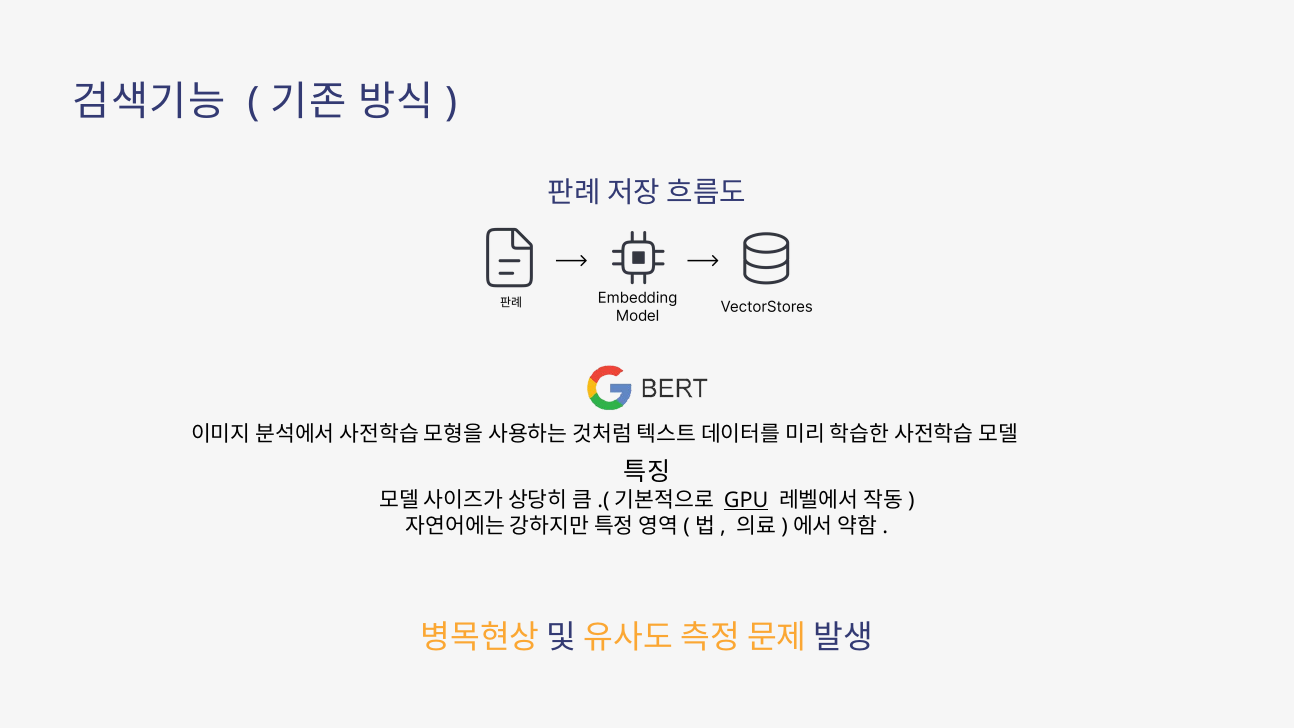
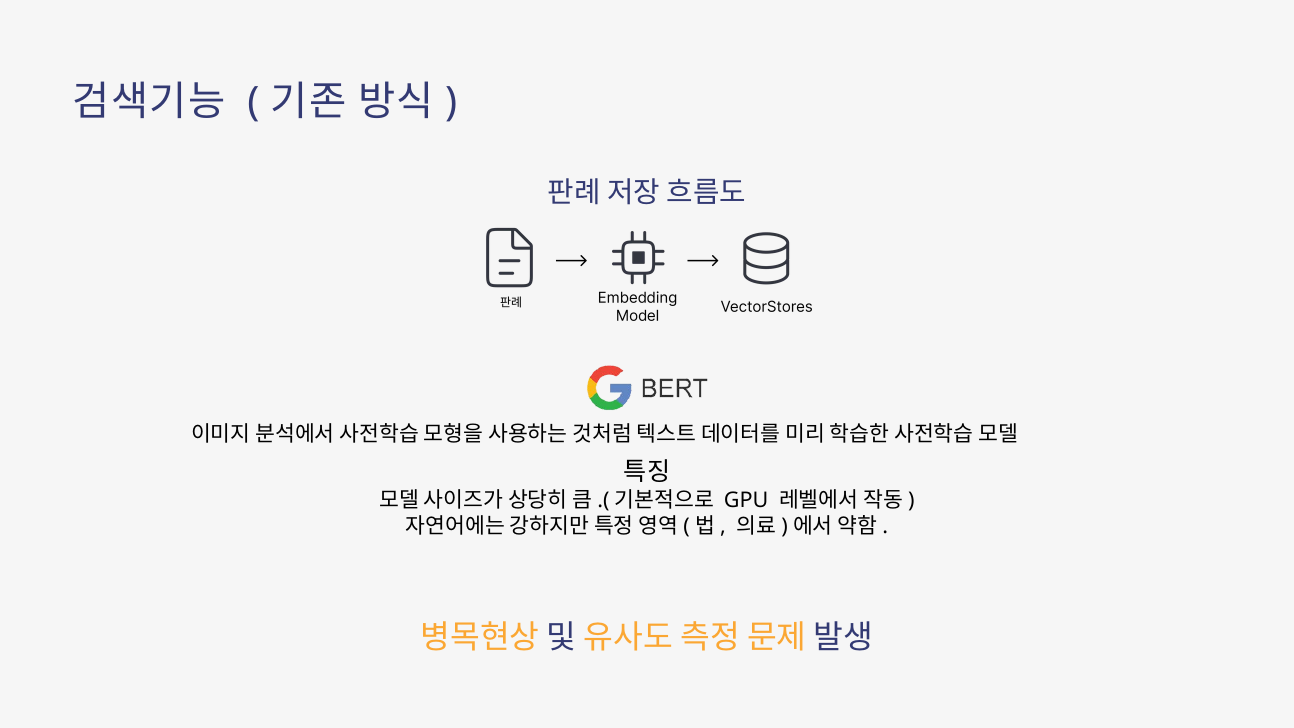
GPU underline: present -> none (746, 500)
